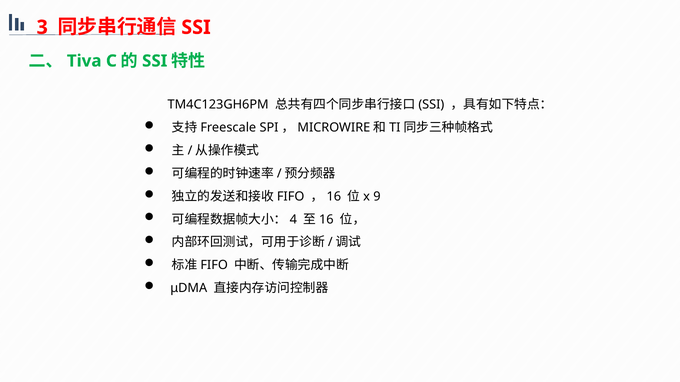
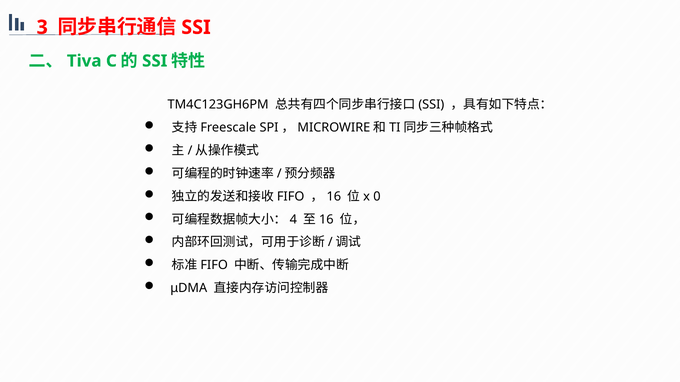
9: 9 -> 0 (377, 197)
